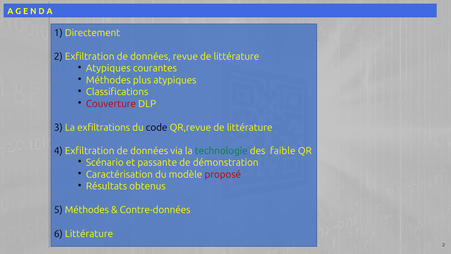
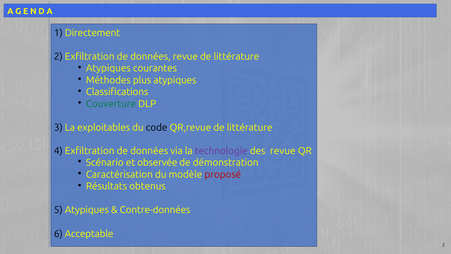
Couverture colour: red -> green (111, 104)
exfiltrations: exfiltrations -> exploitables (104, 127)
technologie colour: green -> purple (221, 151)
des faible: faible -> revue (283, 151)
passante: passante -> observée (157, 162)
Méthodes: Méthodes -> Atypiques (87, 210)
Littérature: Littérature -> Acceptable (89, 233)
